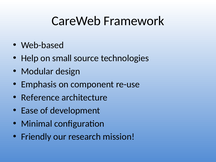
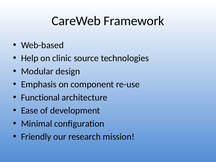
small: small -> clinic (62, 58)
Reference: Reference -> Functional (40, 97)
